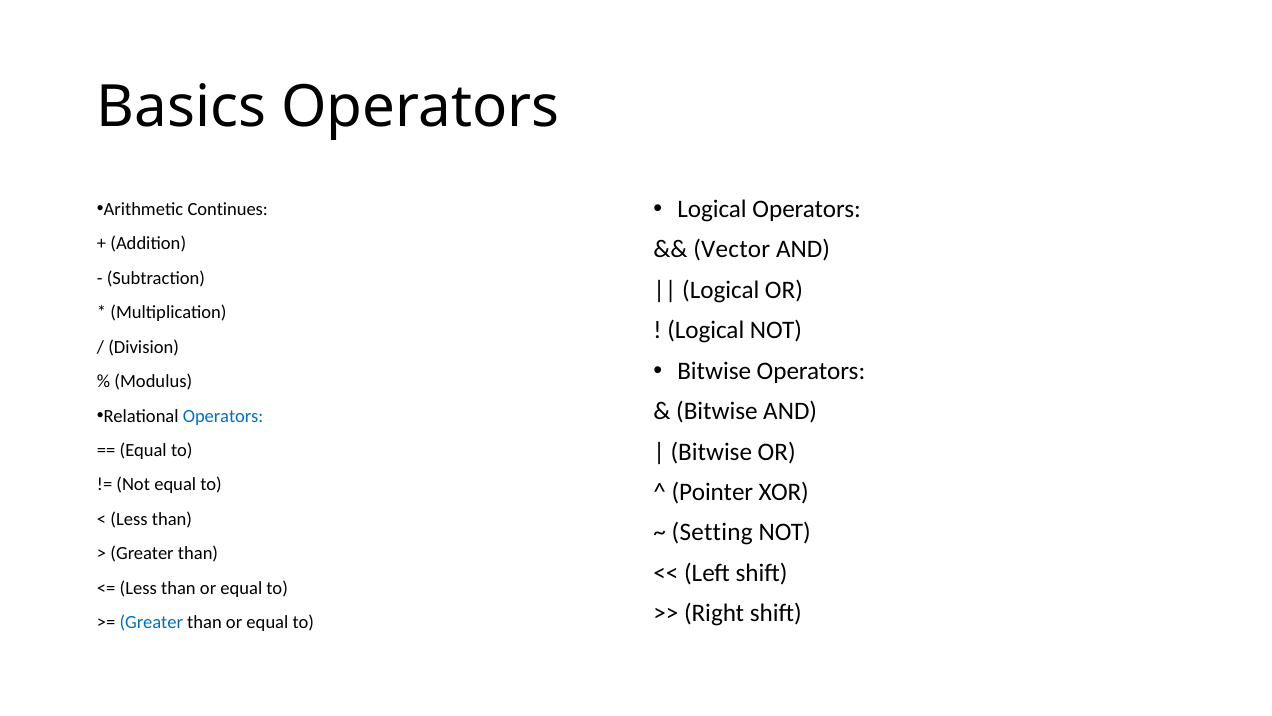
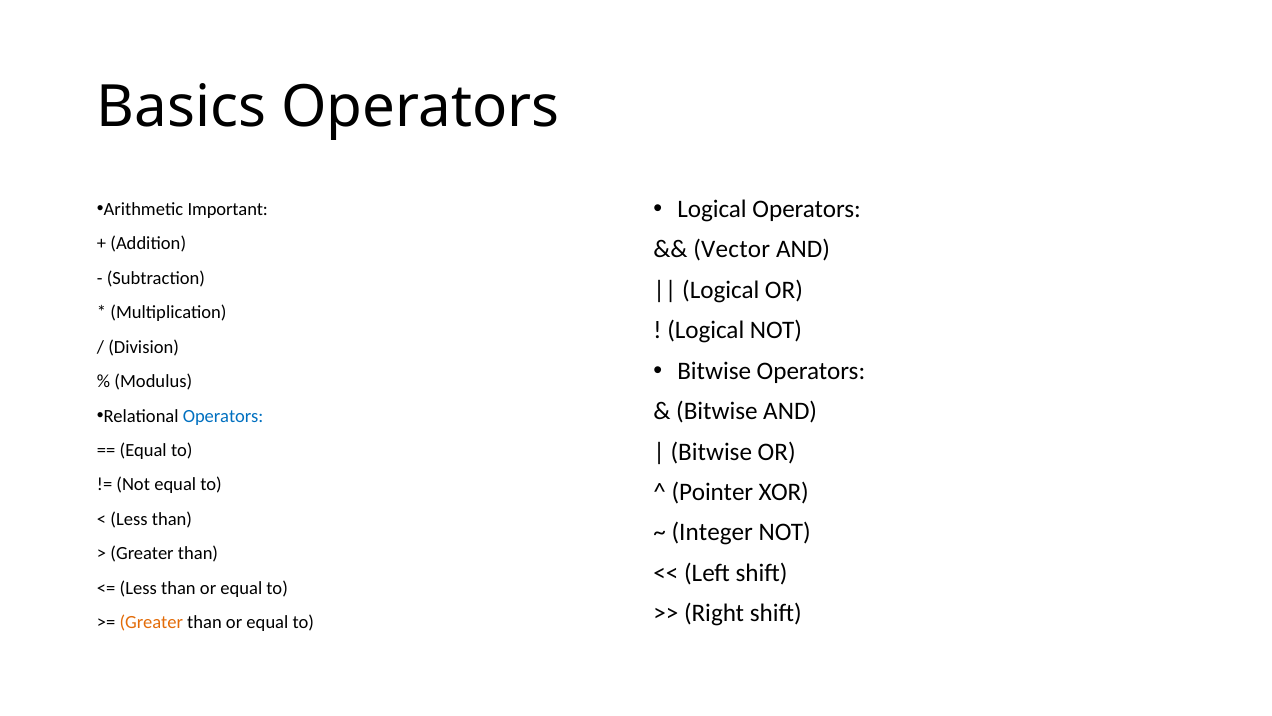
Continues: Continues -> Important (228, 209)
Setting: Setting -> Integer (712, 532)
Greater colour: blue -> orange (151, 622)
